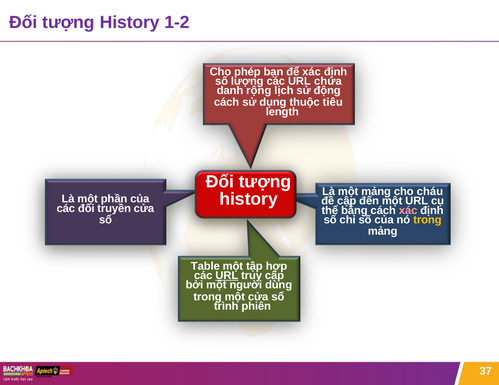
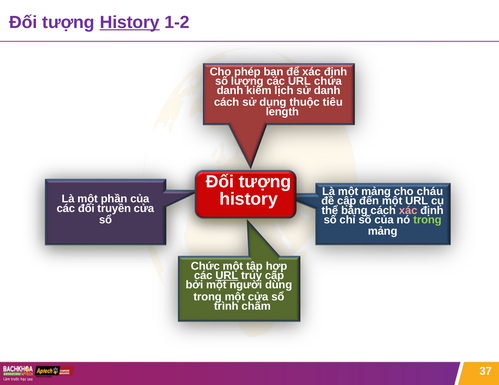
History underline: none -> present (130, 22)
rộng: rộng -> kiếm (259, 91)
sử động: động -> danh (327, 91)
trong colour: yellow -> light green (427, 220)
Table: Table -> Chức (205, 267)
phiên: phiên -> chấm (256, 307)
